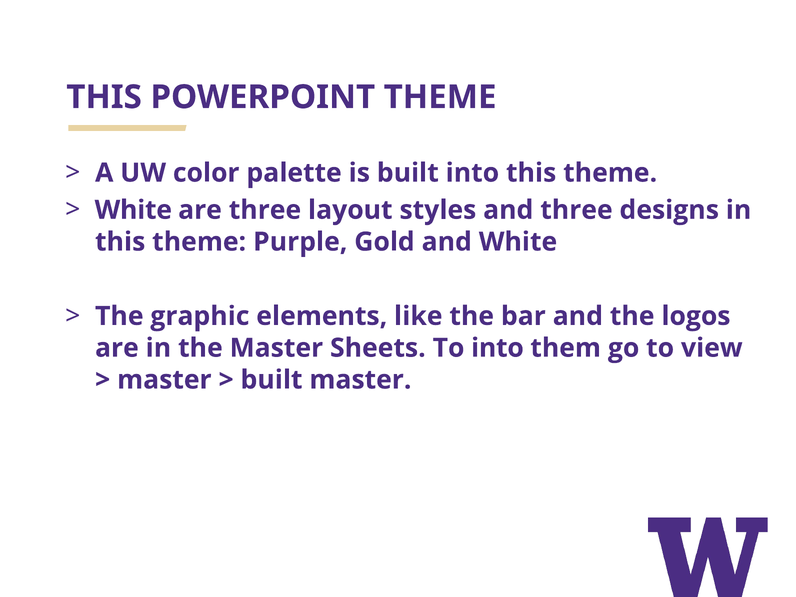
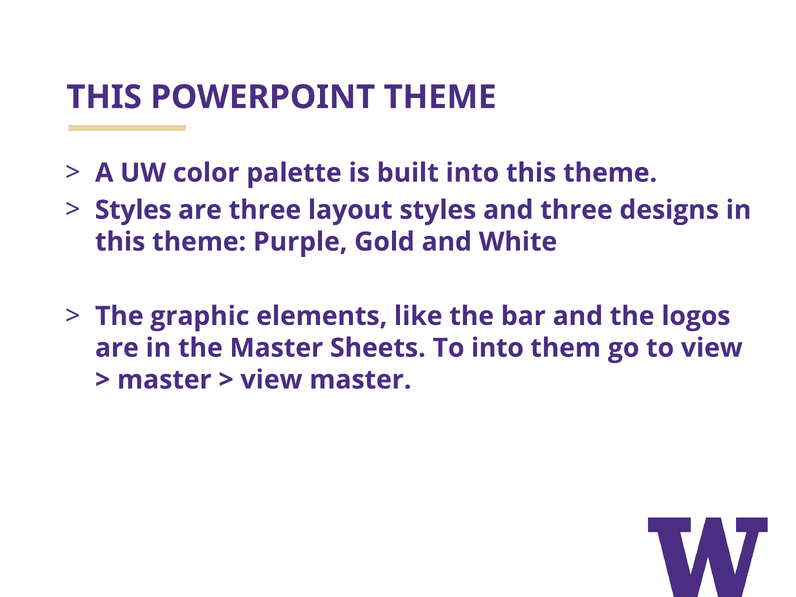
White: White -> Styles (133, 210)
built: built -> view (271, 380)
